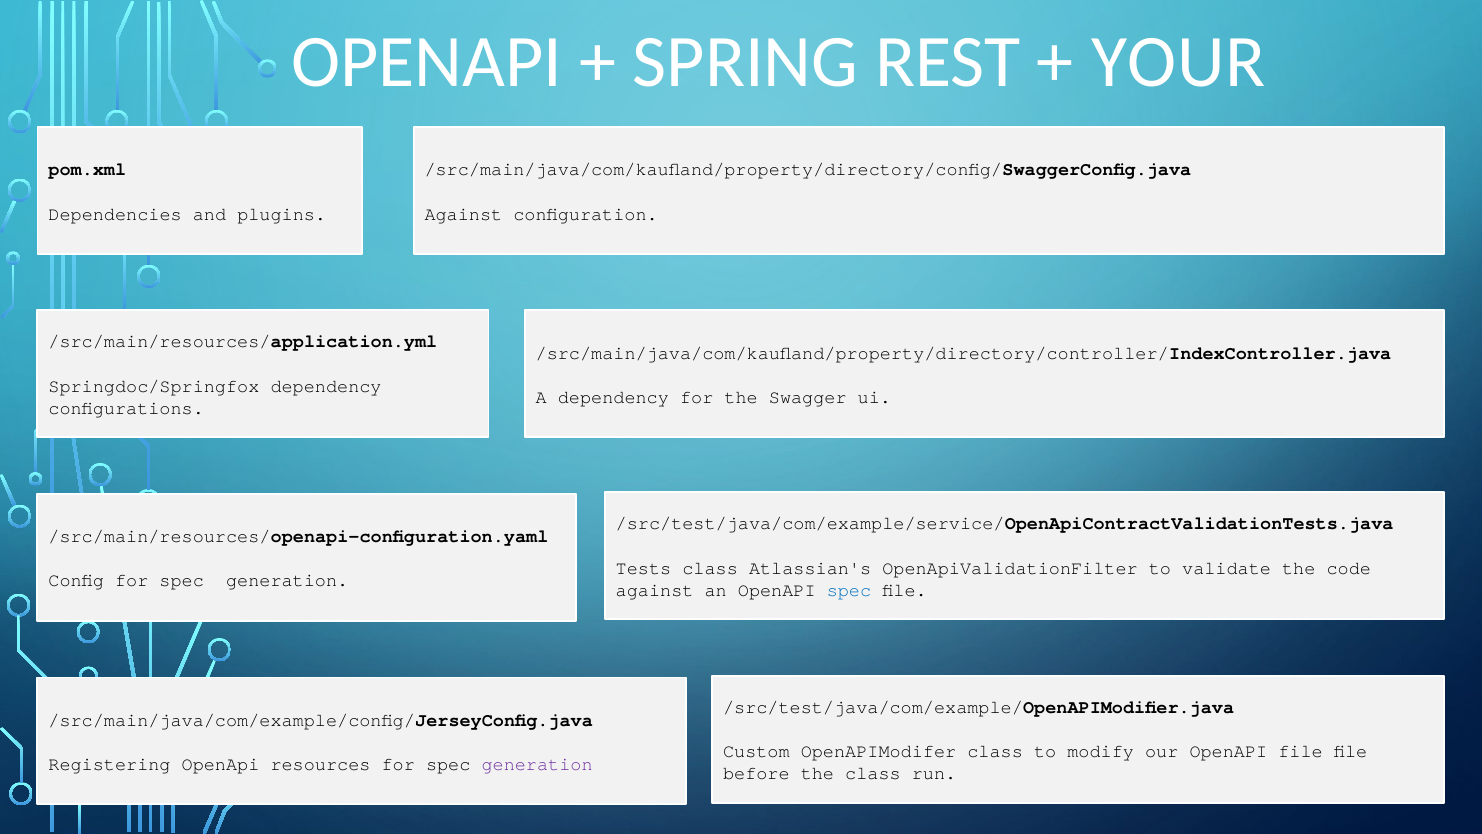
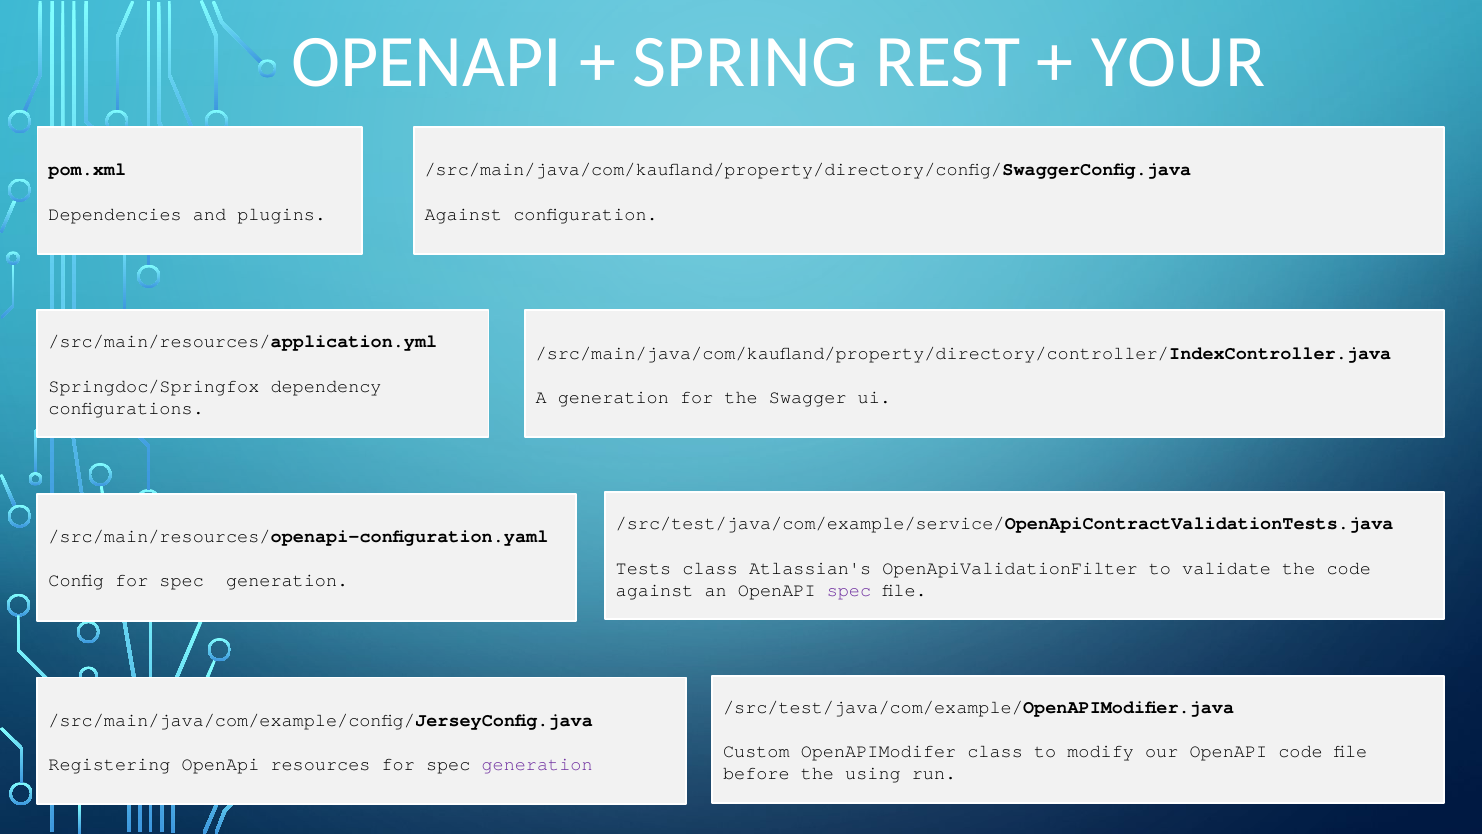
A dependency: dependency -> generation (613, 397)
spec colour: blue -> purple (849, 590)
OpenAPI file: file -> code (1301, 751)
the class: class -> using (873, 774)
